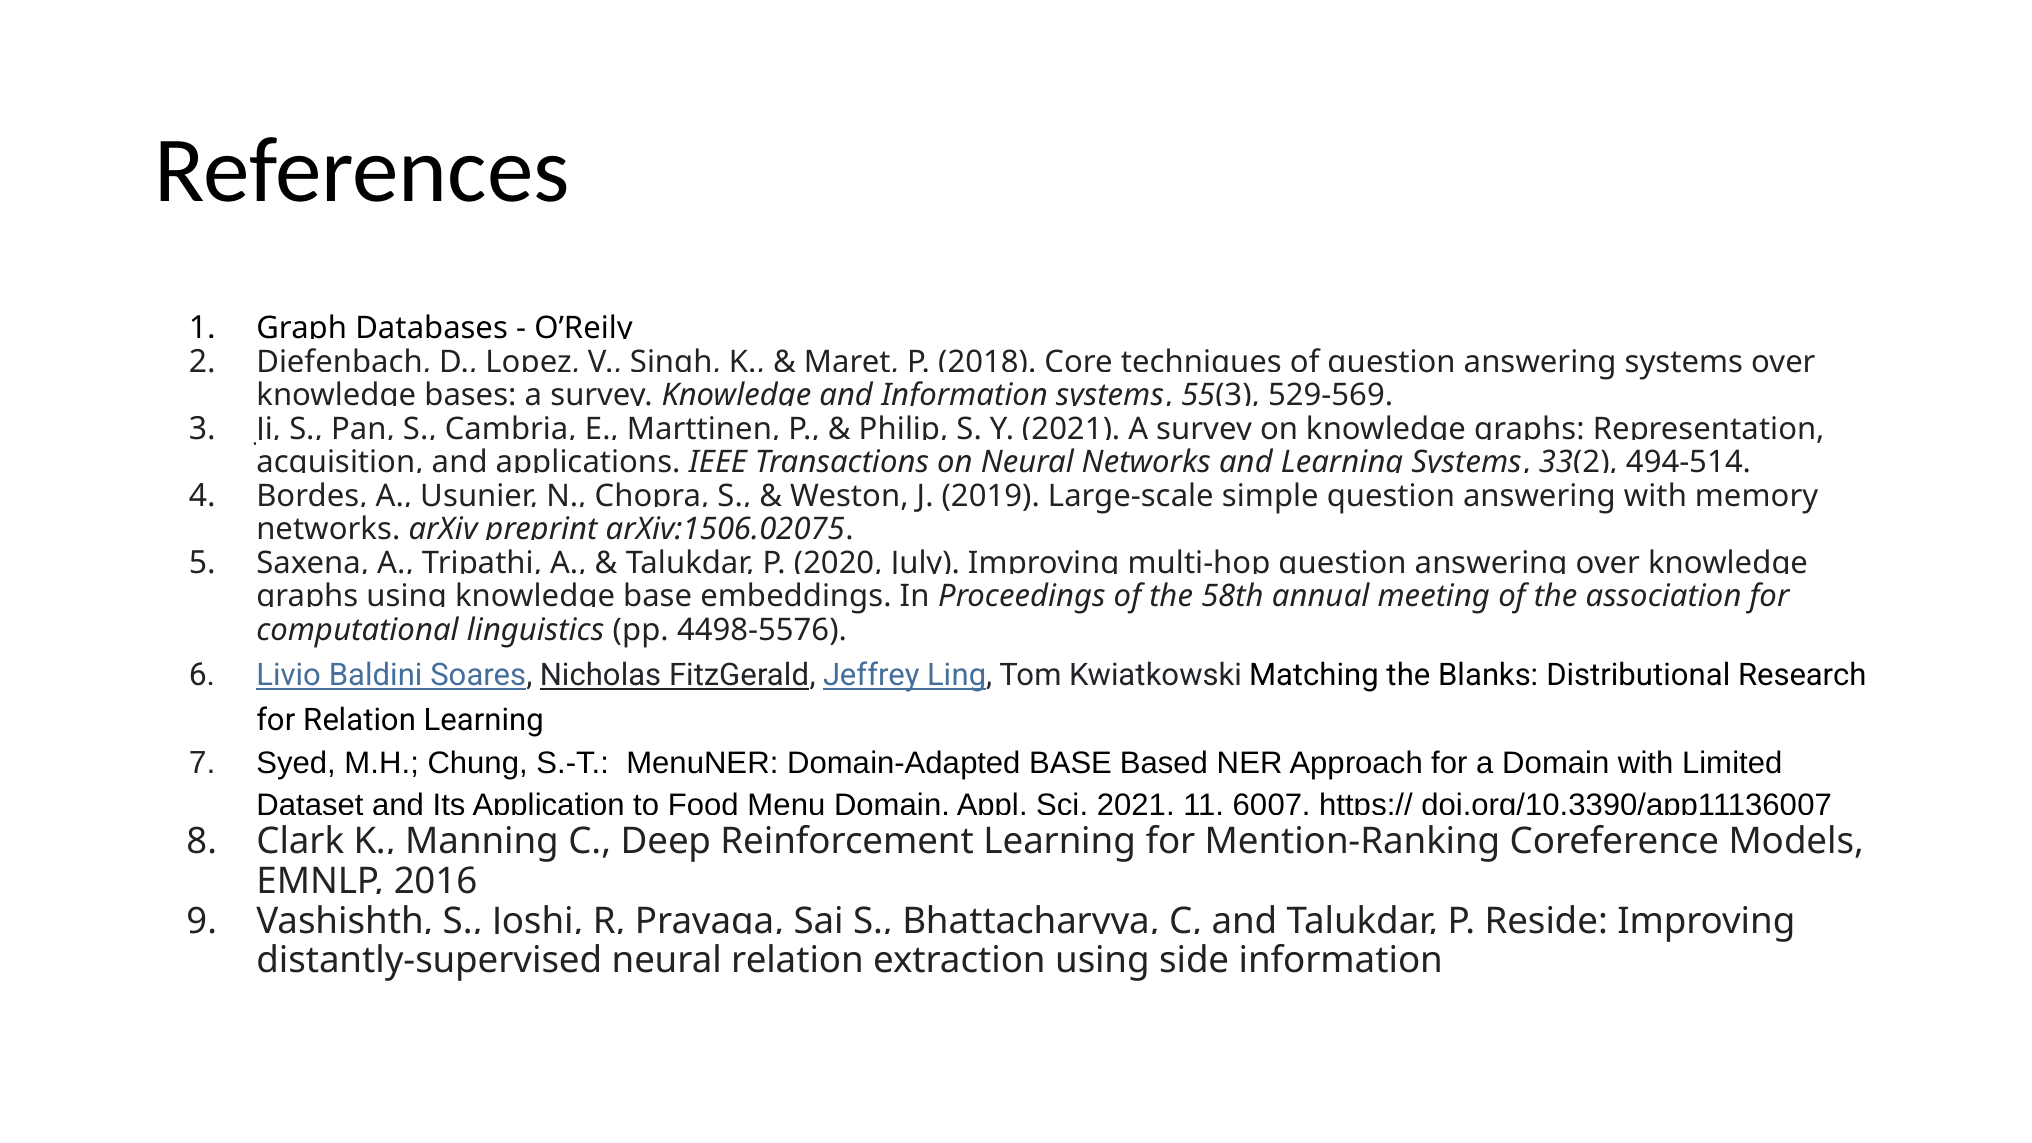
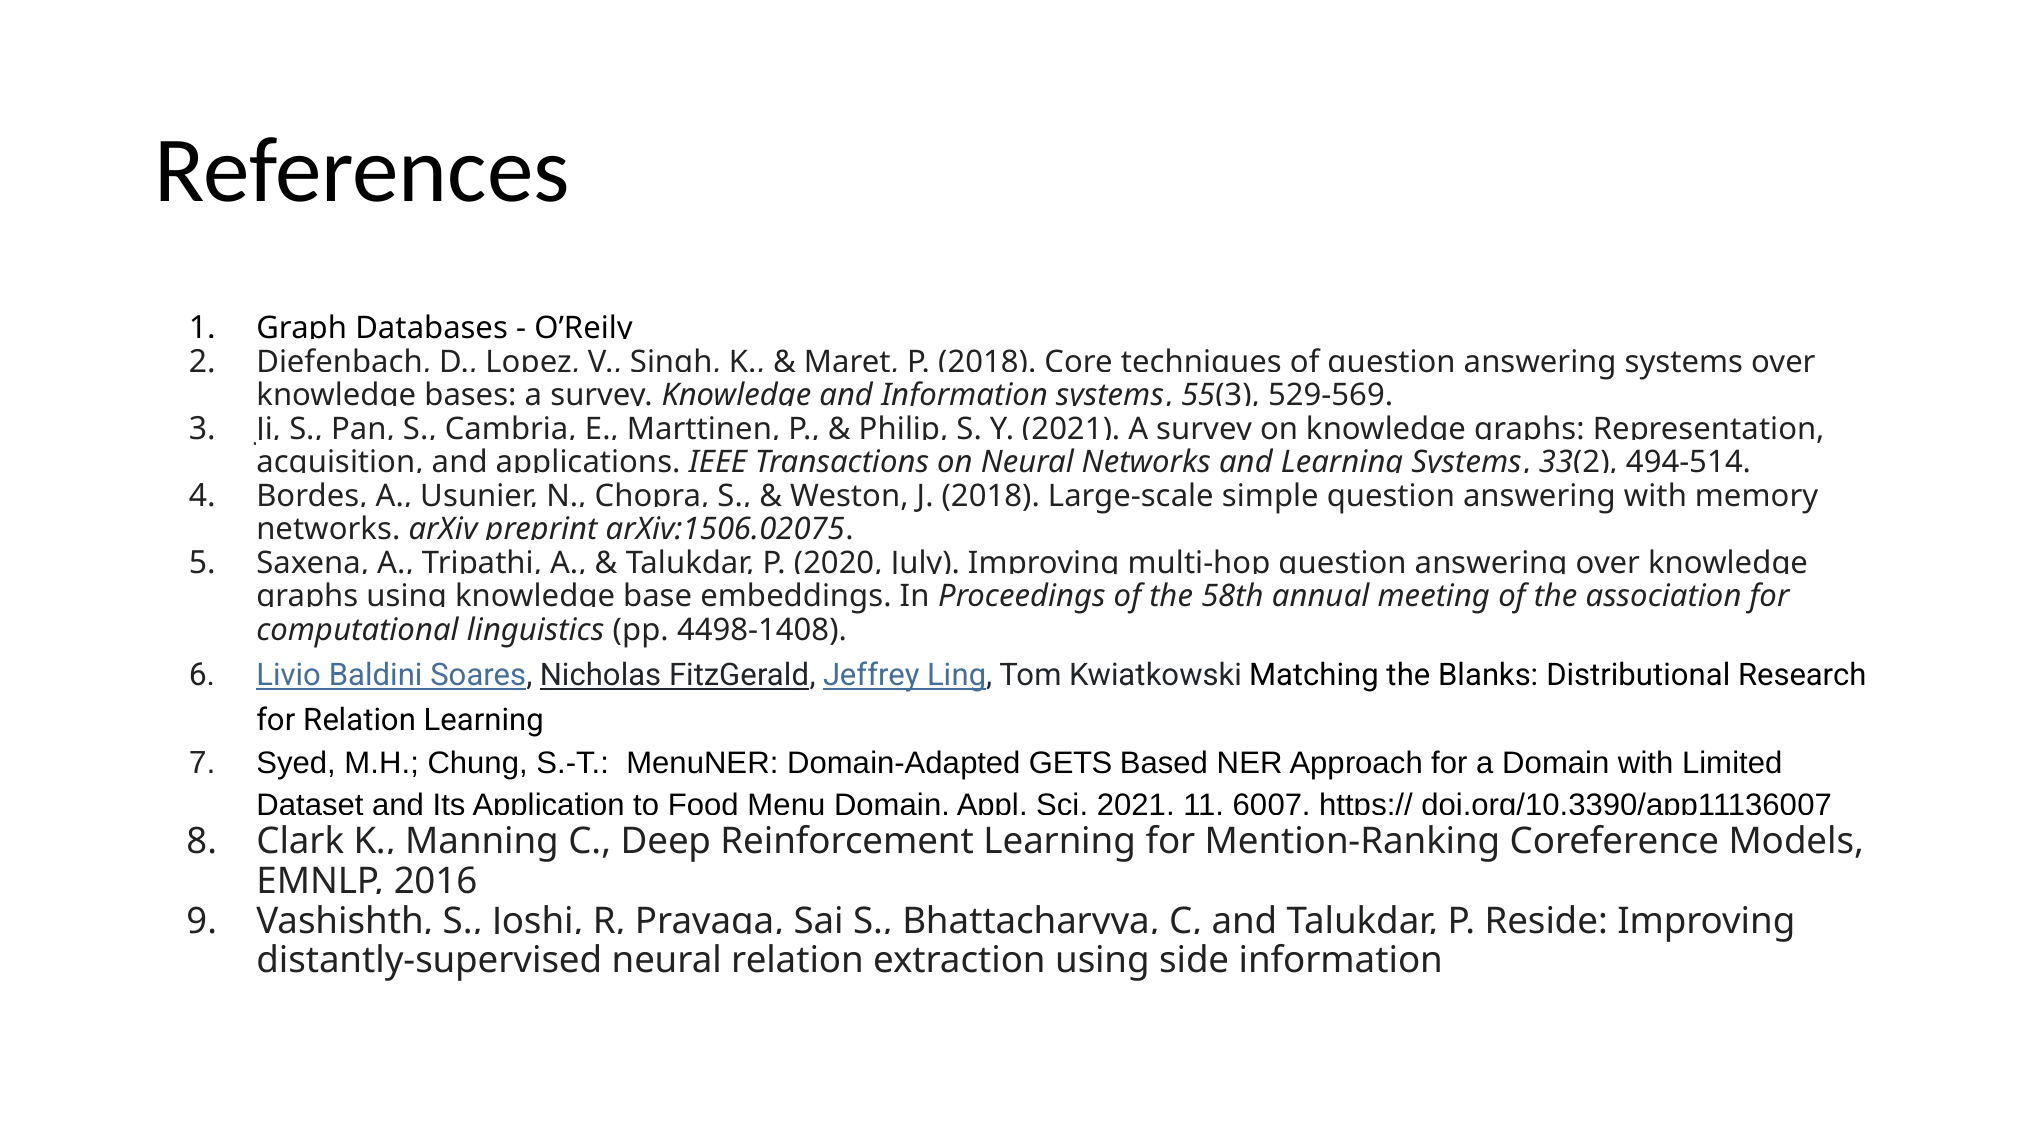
J 2019: 2019 -> 2018 (991, 496)
4498-5576: 4498-5576 -> 4498-1408 (762, 630)
Domain-Adapted BASE: BASE -> GETS (1071, 763)
